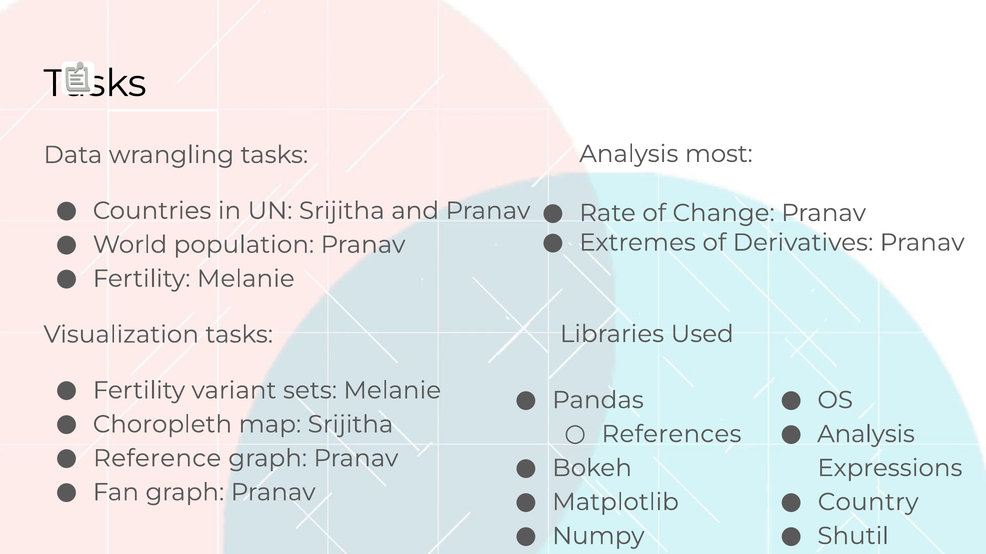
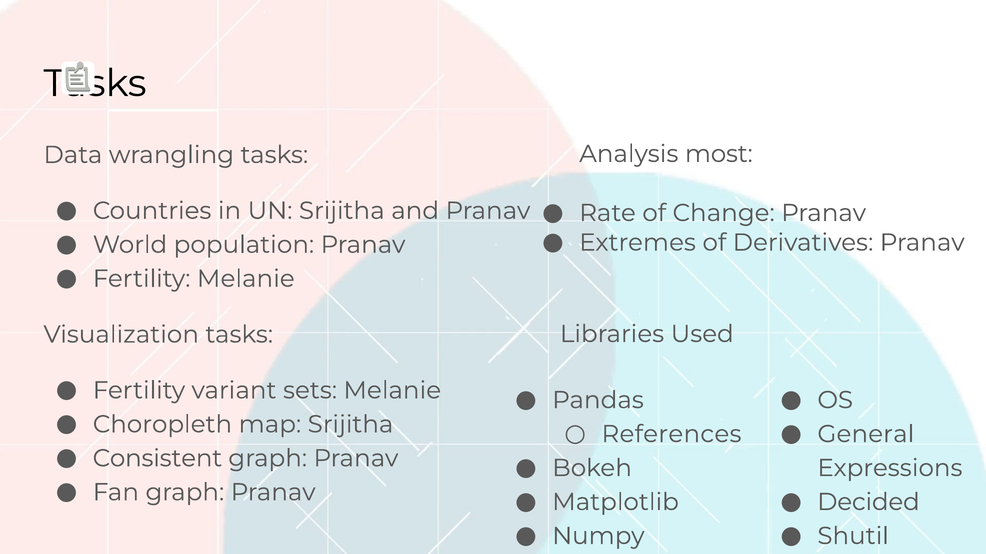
Analysis: Analysis -> General (866, 435)
Reference: Reference -> Consistent (157, 459)
Country: Country -> Decided (868, 503)
